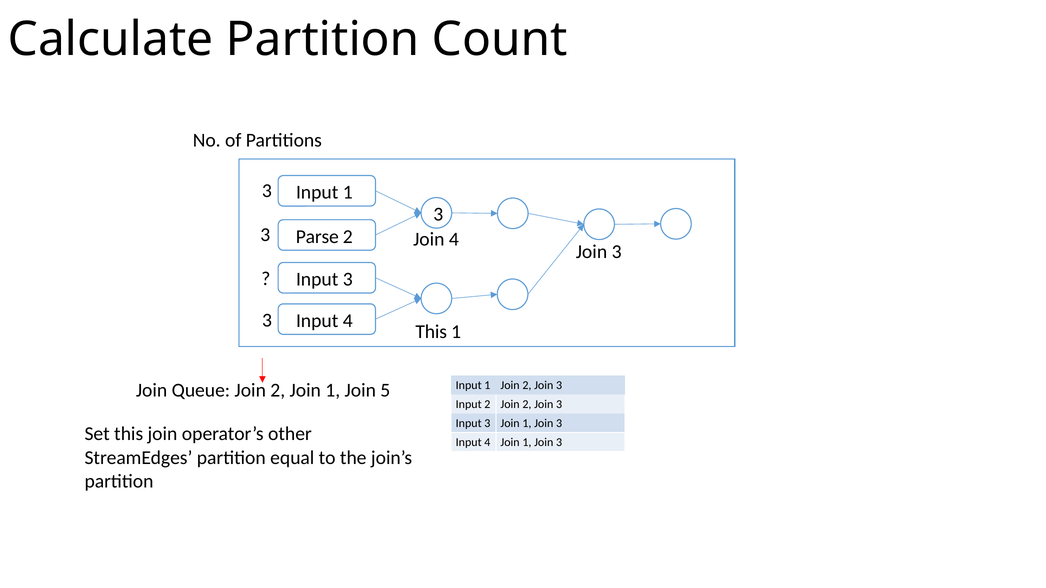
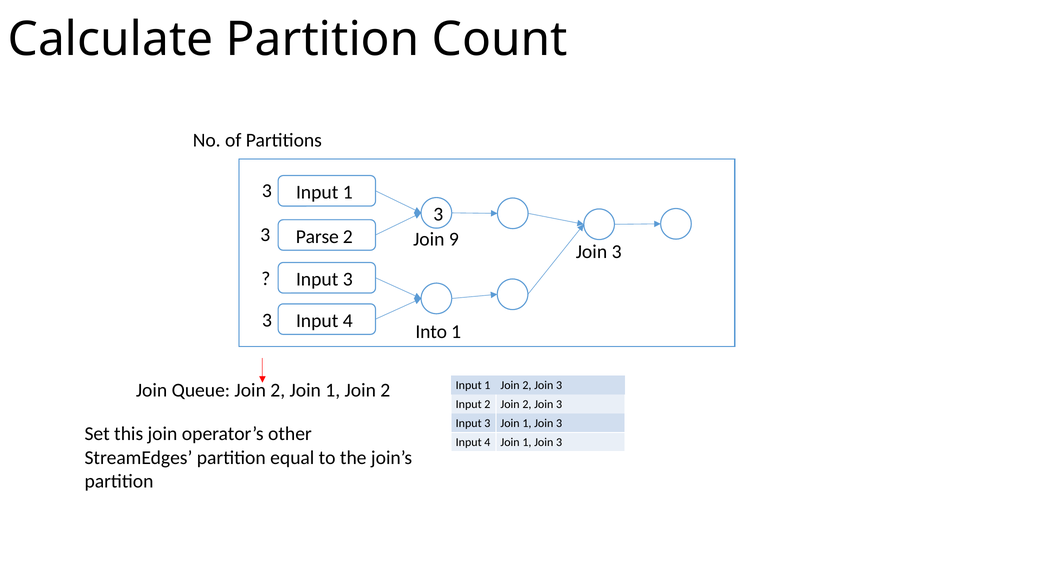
Join 4: 4 -> 9 (454, 240)
This: This -> Into (431, 332)
Join 1 Join 5: 5 -> 2 (385, 390)
